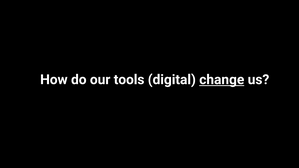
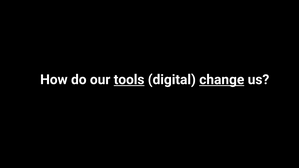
tools underline: none -> present (129, 80)
